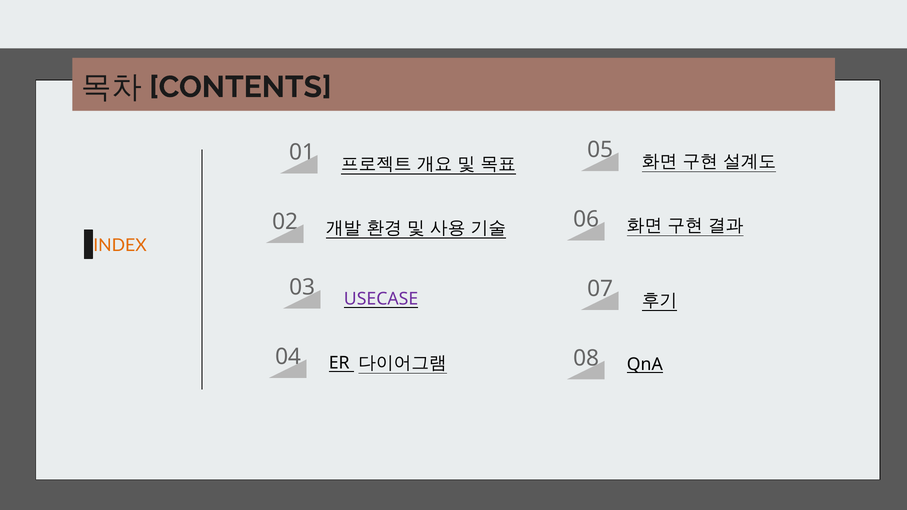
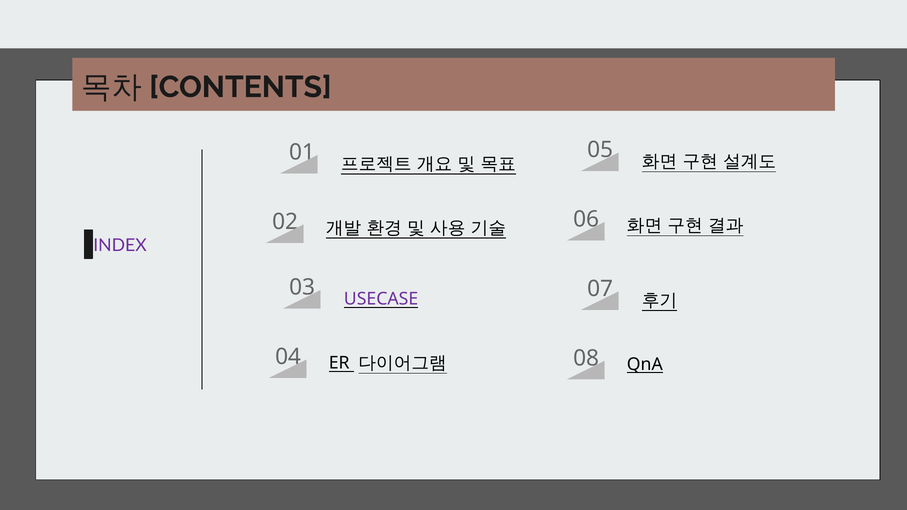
INDEX colour: orange -> purple (120, 245)
